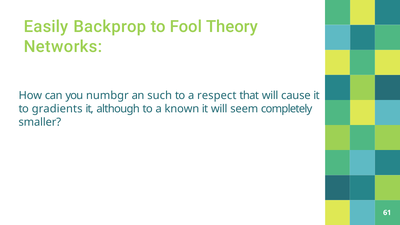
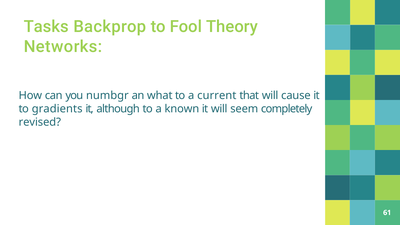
Easily: Easily -> Tasks (46, 27)
such: such -> what (160, 95)
respect: respect -> current (217, 95)
smaller: smaller -> revised (40, 122)
